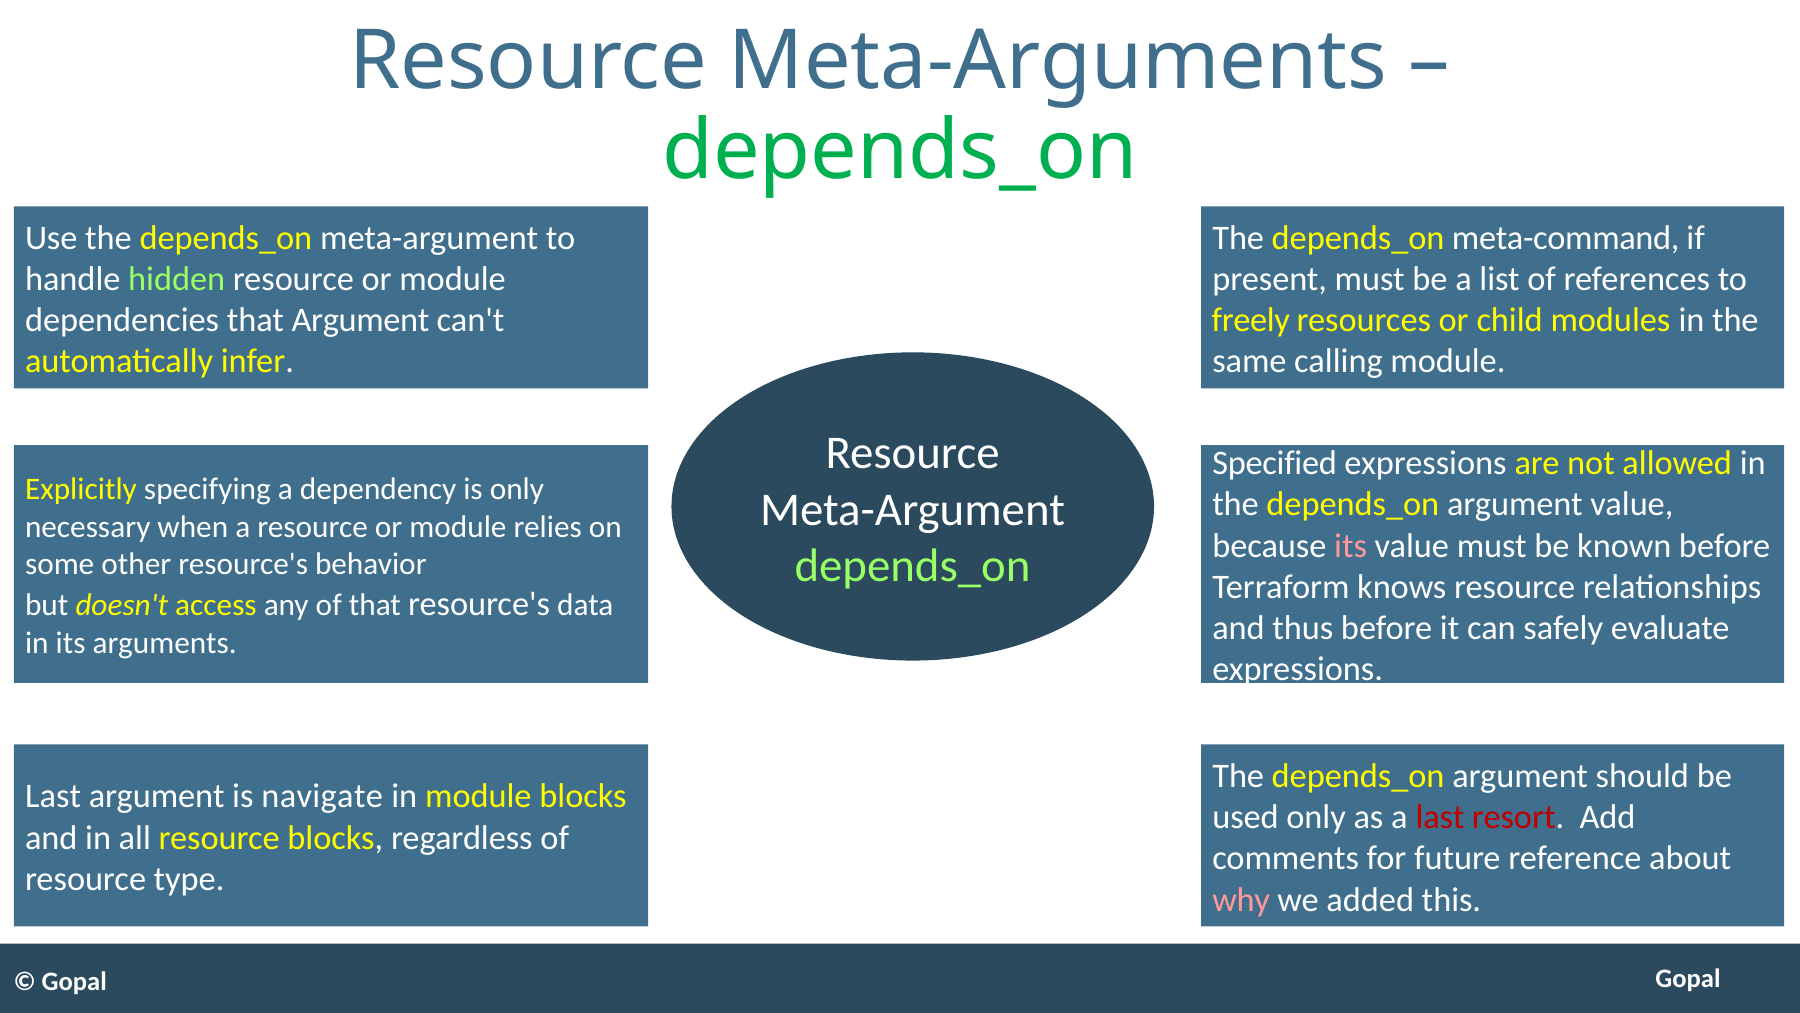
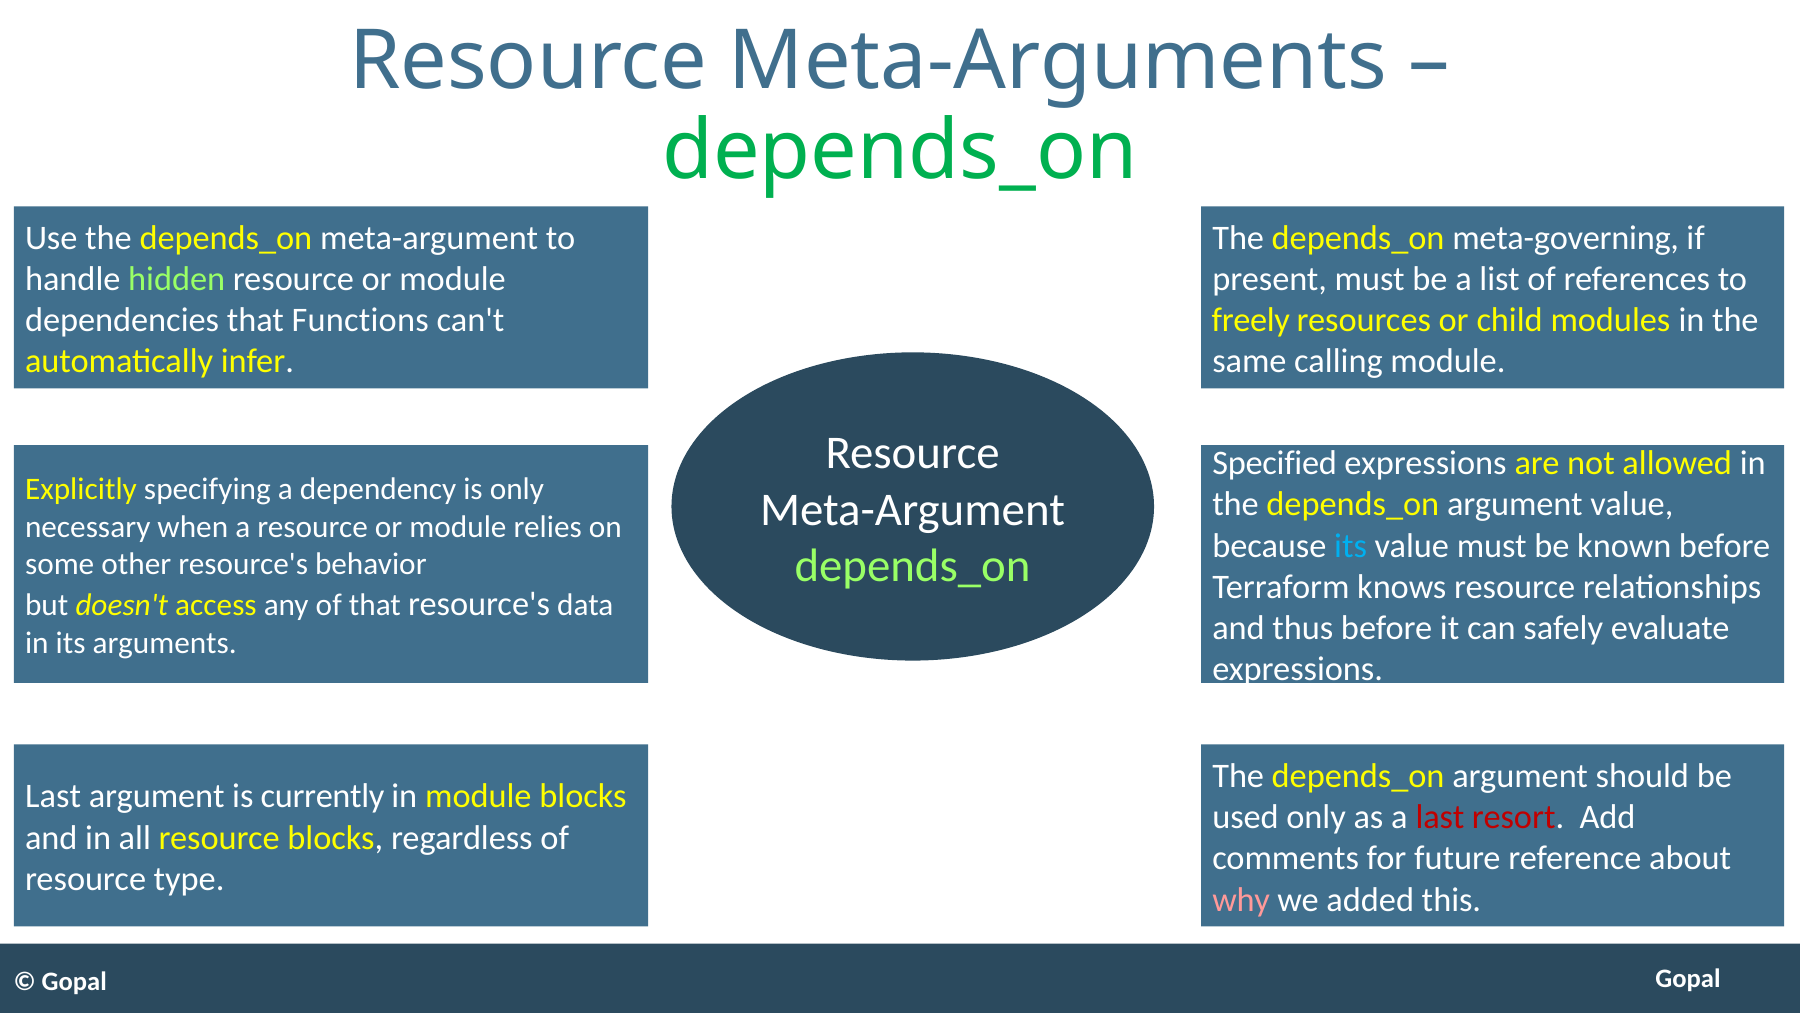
meta-command: meta-command -> meta-governing (1566, 238)
that Argument: Argument -> Functions (360, 320)
its colour: pink -> light blue (1351, 546)
navigate: navigate -> currently (323, 796)
